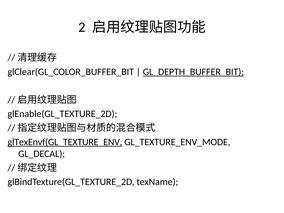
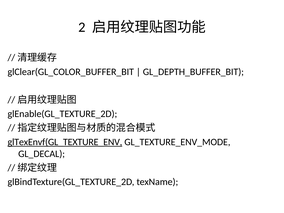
GL_DEPTH_BUFFER_BIT underline: present -> none (193, 72)
